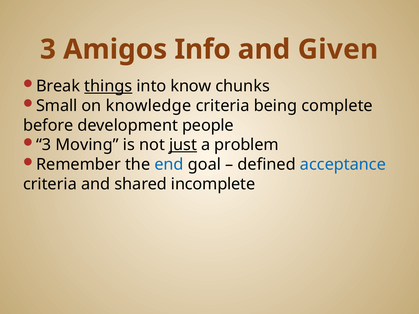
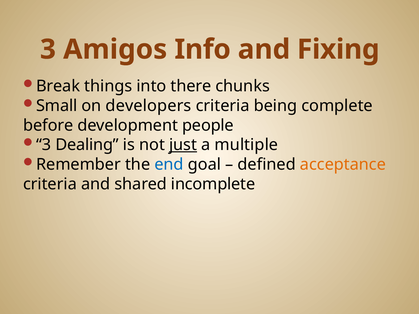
Given: Given -> Fixing (338, 49)
things underline: present -> none (108, 86)
know: know -> there (191, 86)
knowledge: knowledge -> developers (149, 106)
Moving: Moving -> Dealing (87, 145)
problem: problem -> multiple (246, 145)
acceptance colour: blue -> orange (343, 165)
